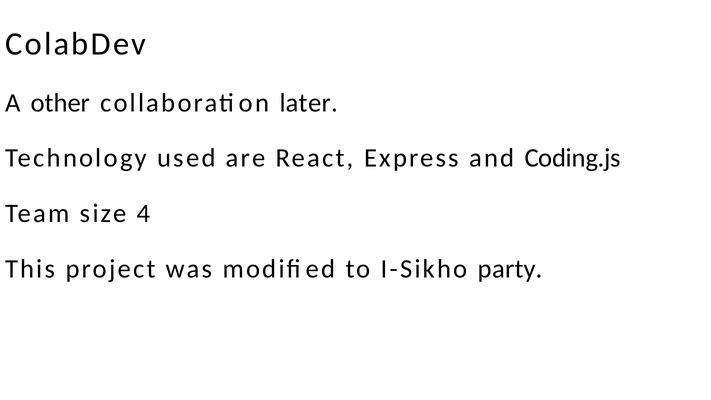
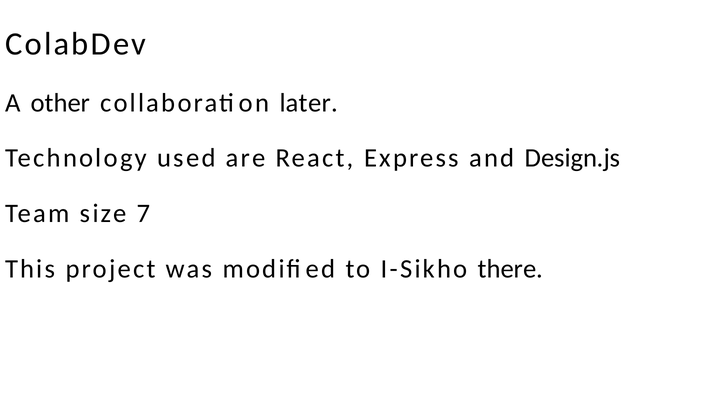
Coding.js: Coding.js -> Design.js (573, 158)
4: 4 -> 7 (144, 214)
party: party -> there (510, 269)
